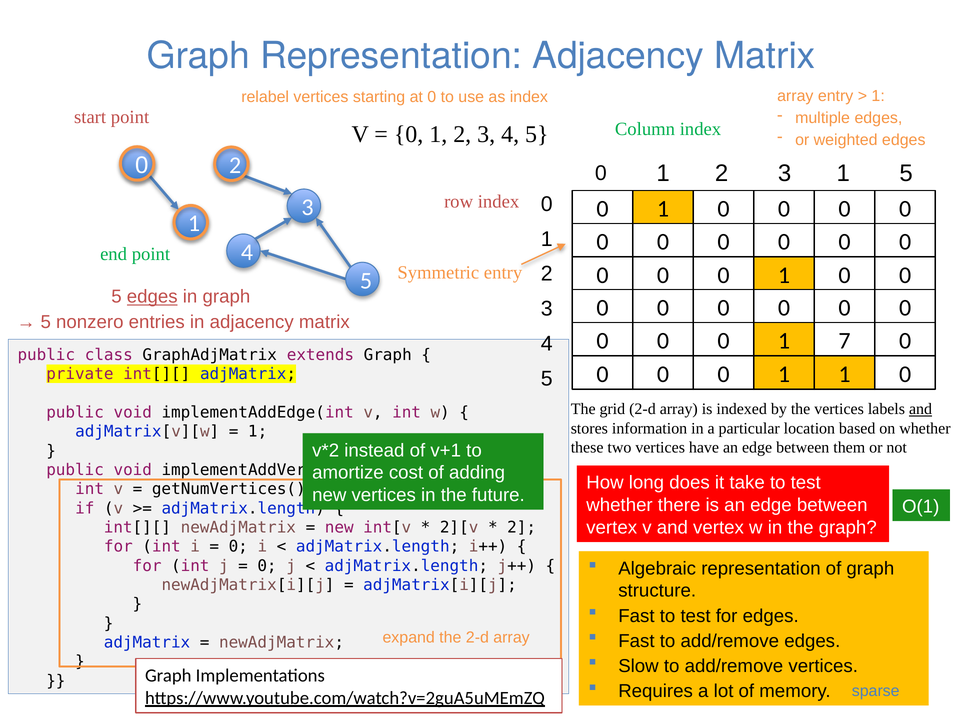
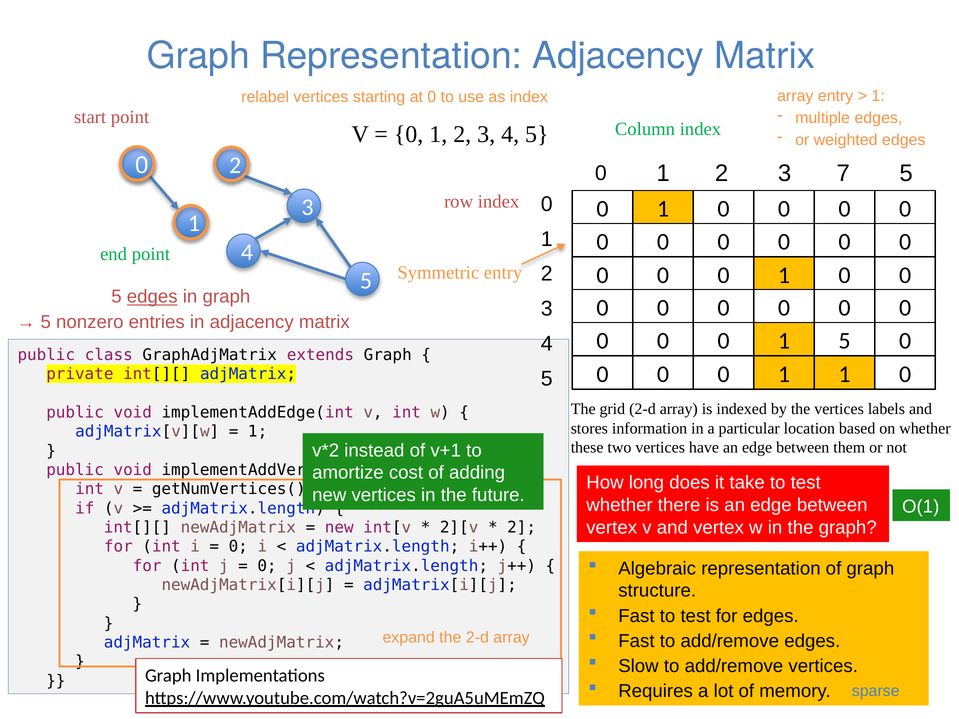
3 1: 1 -> 7 (843, 174)
1 7: 7 -> 5 (845, 341)
and underline: present -> none (921, 409)
